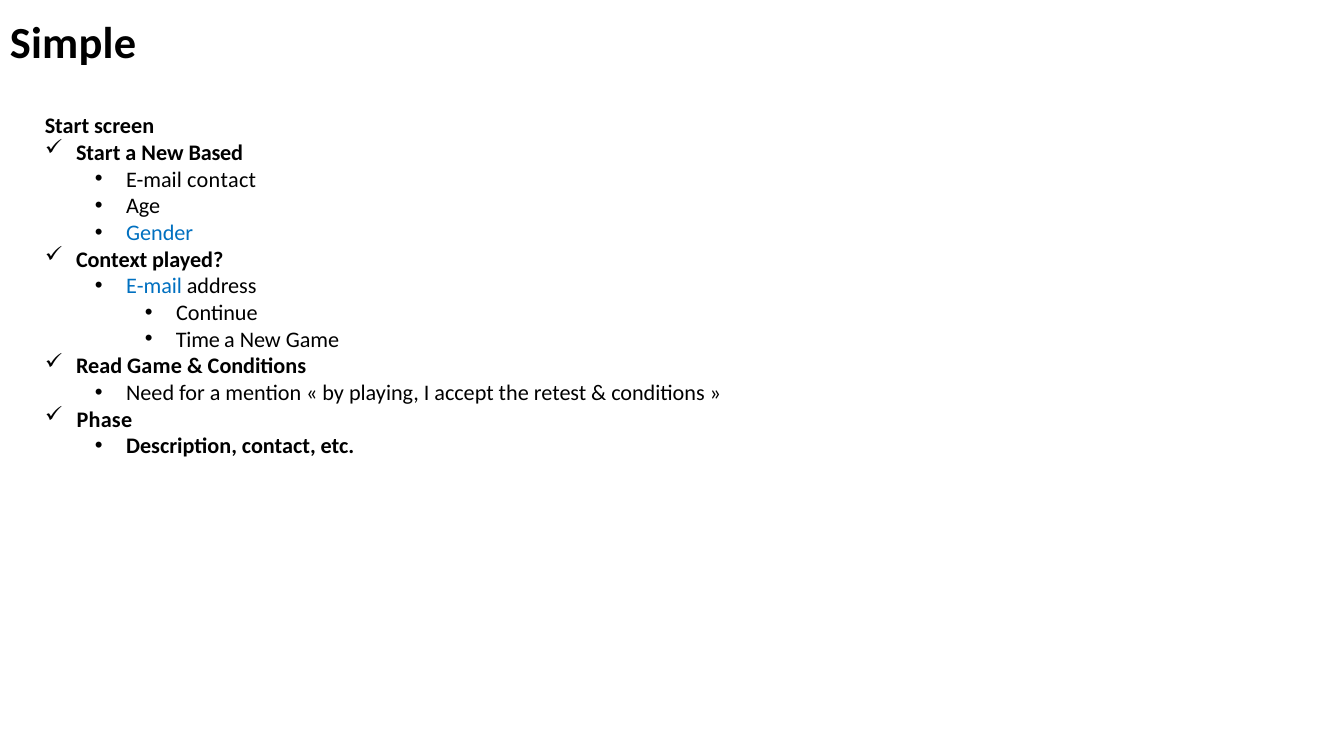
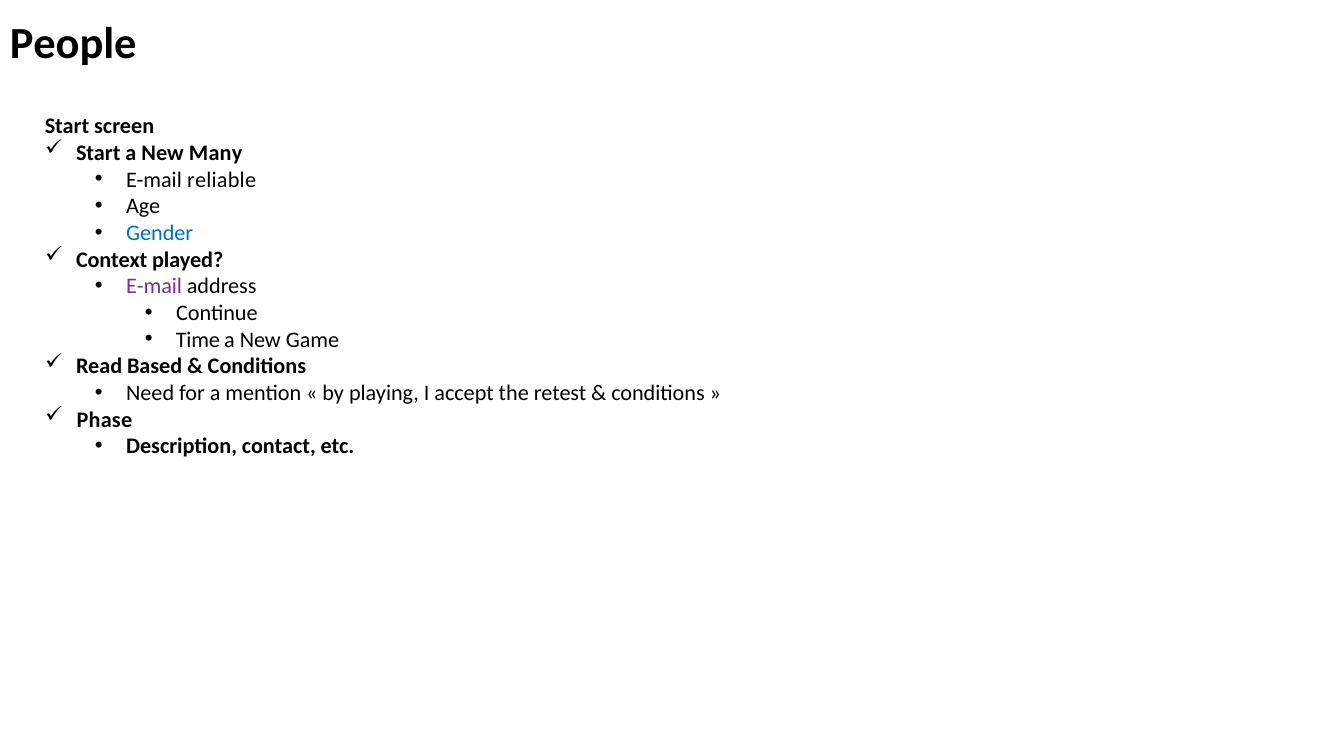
Simple: Simple -> People (73, 44)
Based: Based -> Many (216, 153)
E-mail contact: contact -> reliable (222, 180)
E-mail colour: blue -> purple (154, 287)
Read Game: Game -> Based (155, 367)
